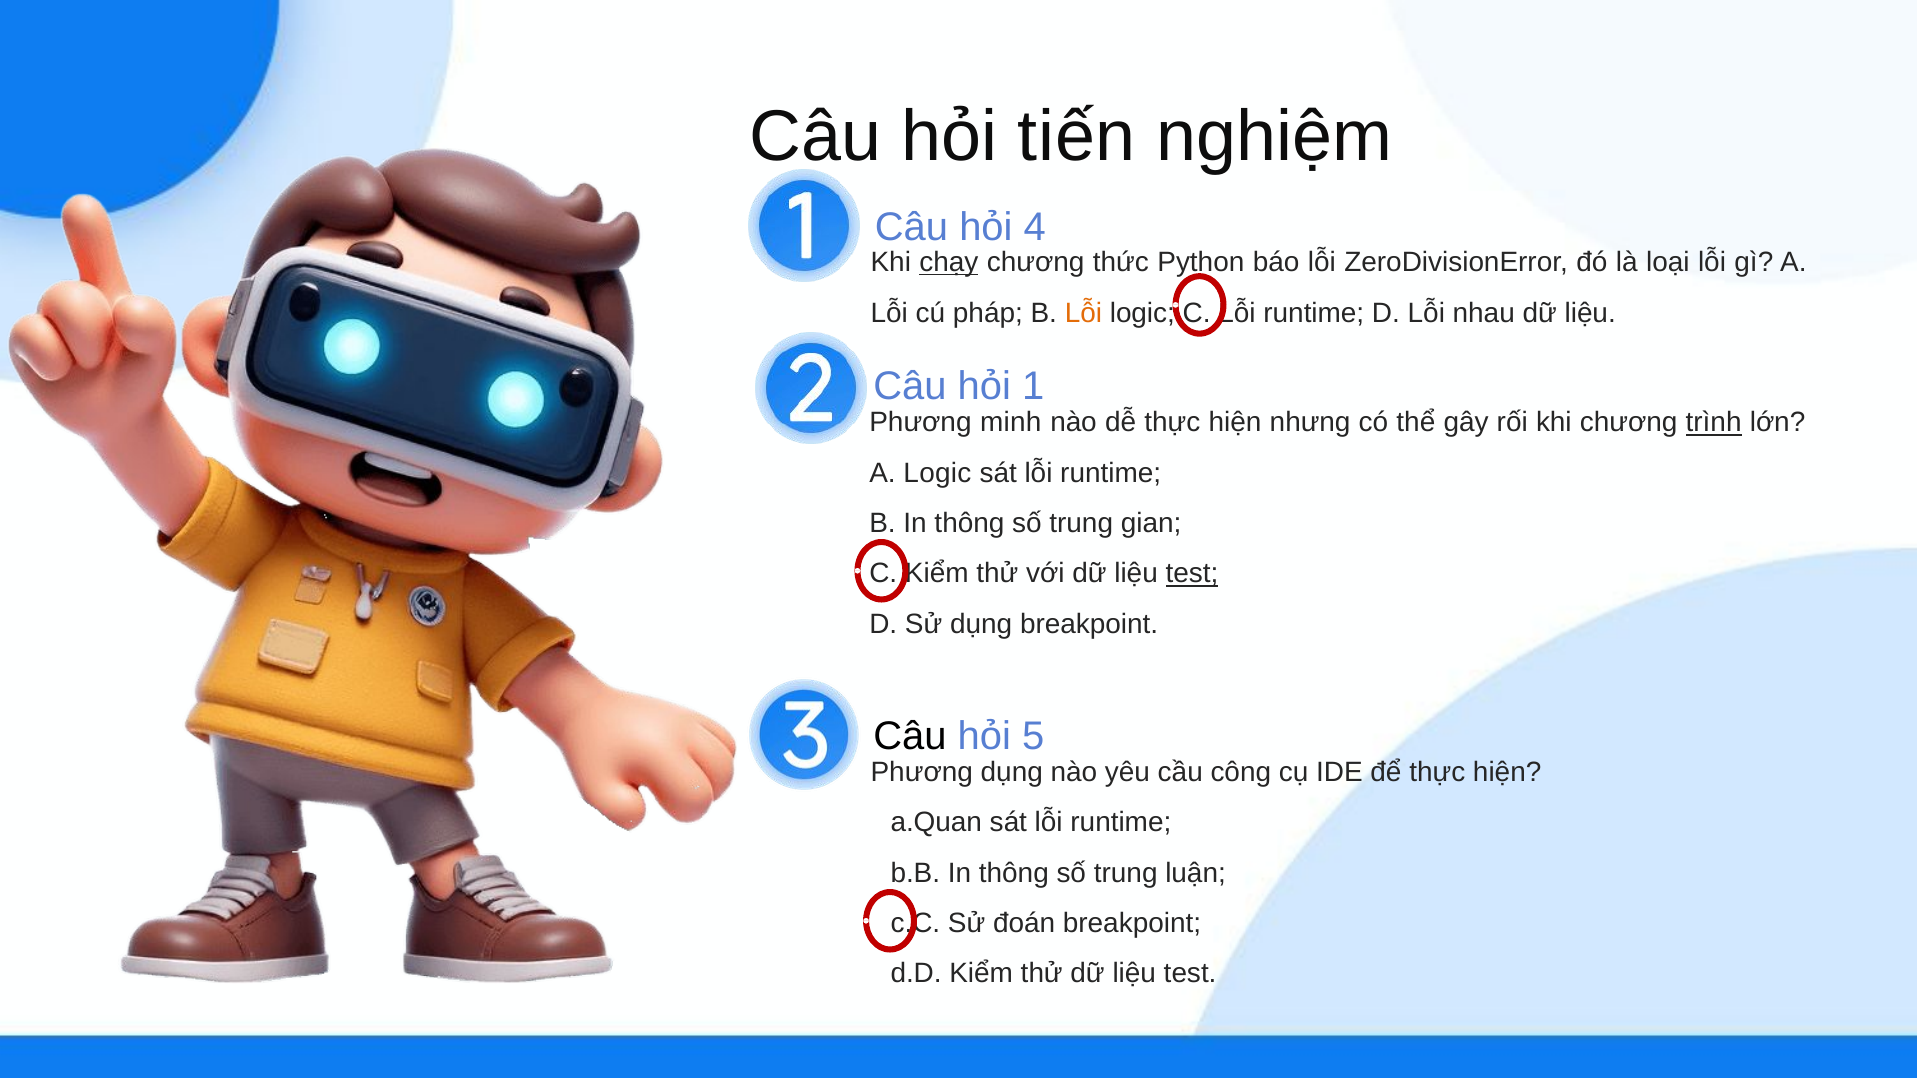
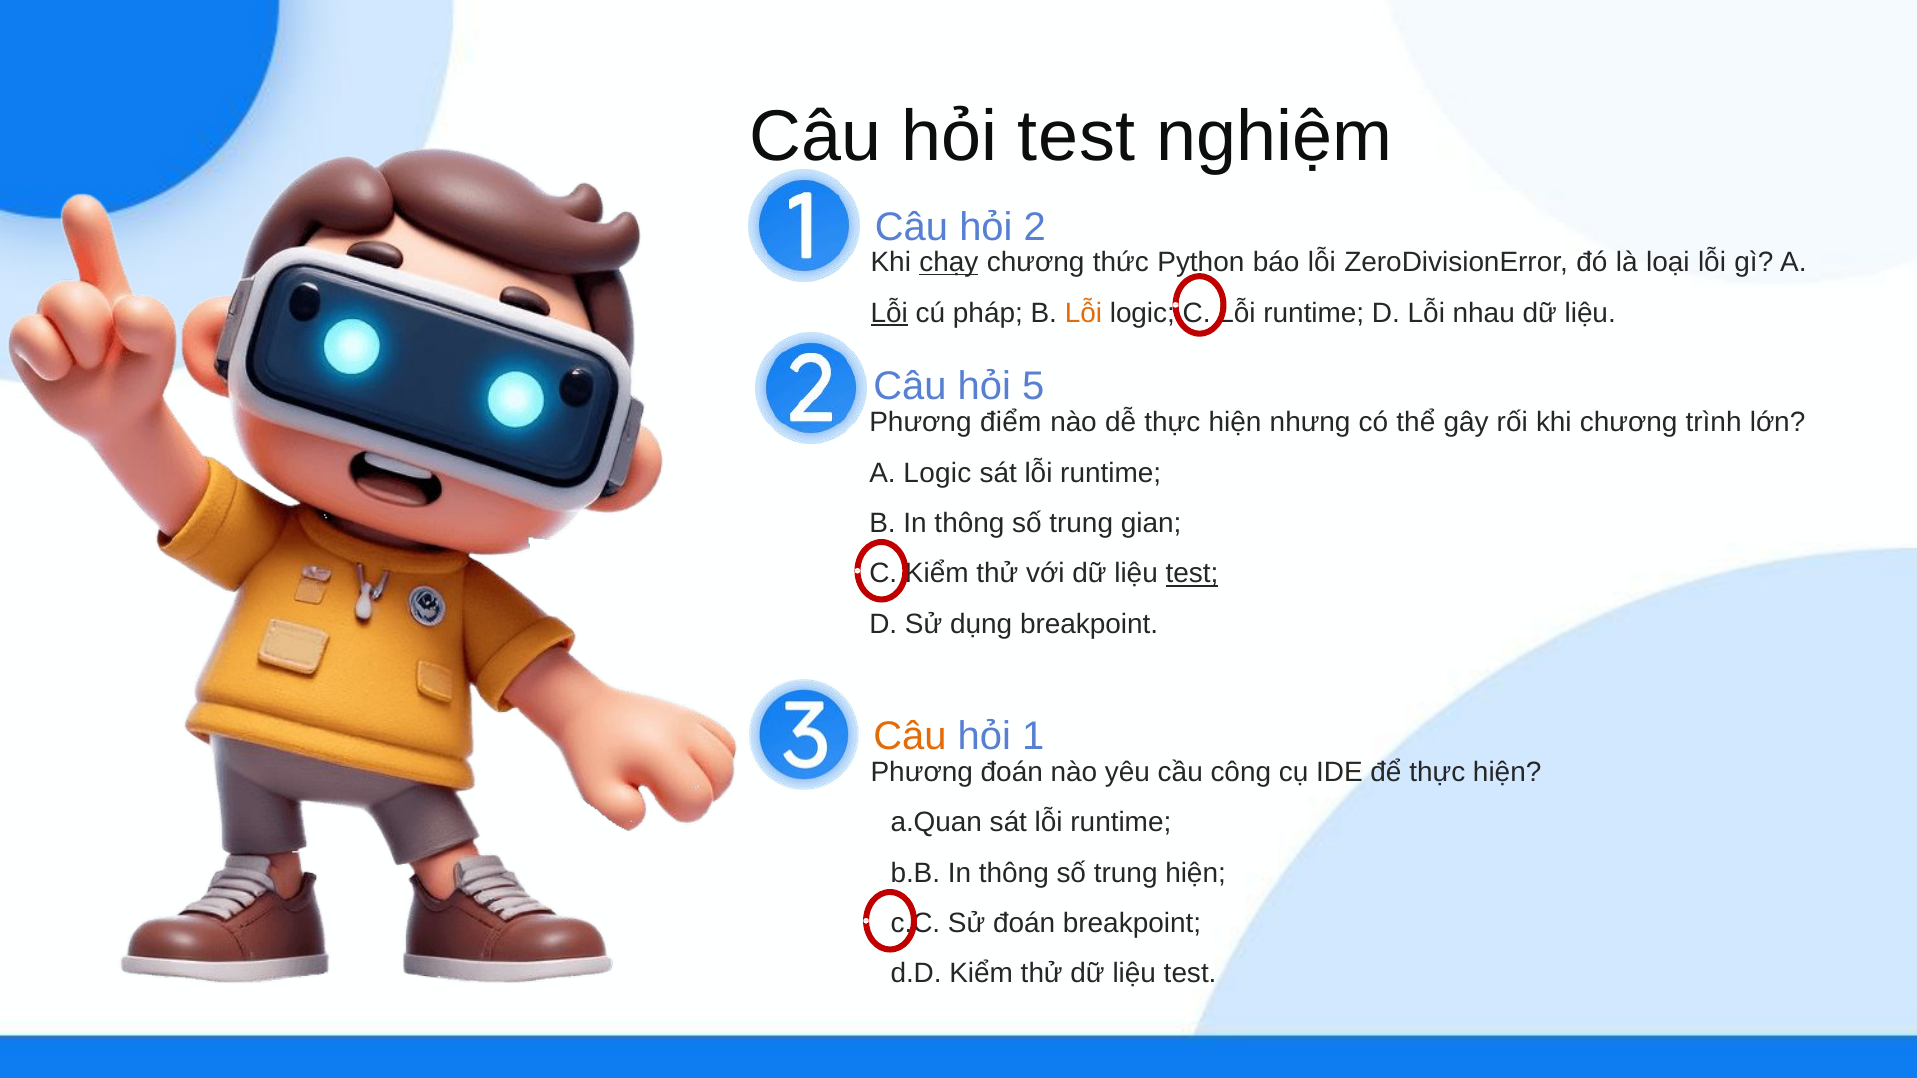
hỏi tiến: tiến -> test (1077, 137)
4: 4 -> 2 (1035, 227)
Lỗi underline: none -> present (889, 313)
1: 1 -> 5 (1033, 387)
minh: minh -> điểm (1011, 423)
trình underline: present -> none (1714, 423)
Câu colour: black -> orange (910, 737)
5: 5 -> 1 (1033, 737)
Phương dụng: dụng -> đoán (1012, 773)
trung luận: luận -> hiện (1196, 873)
